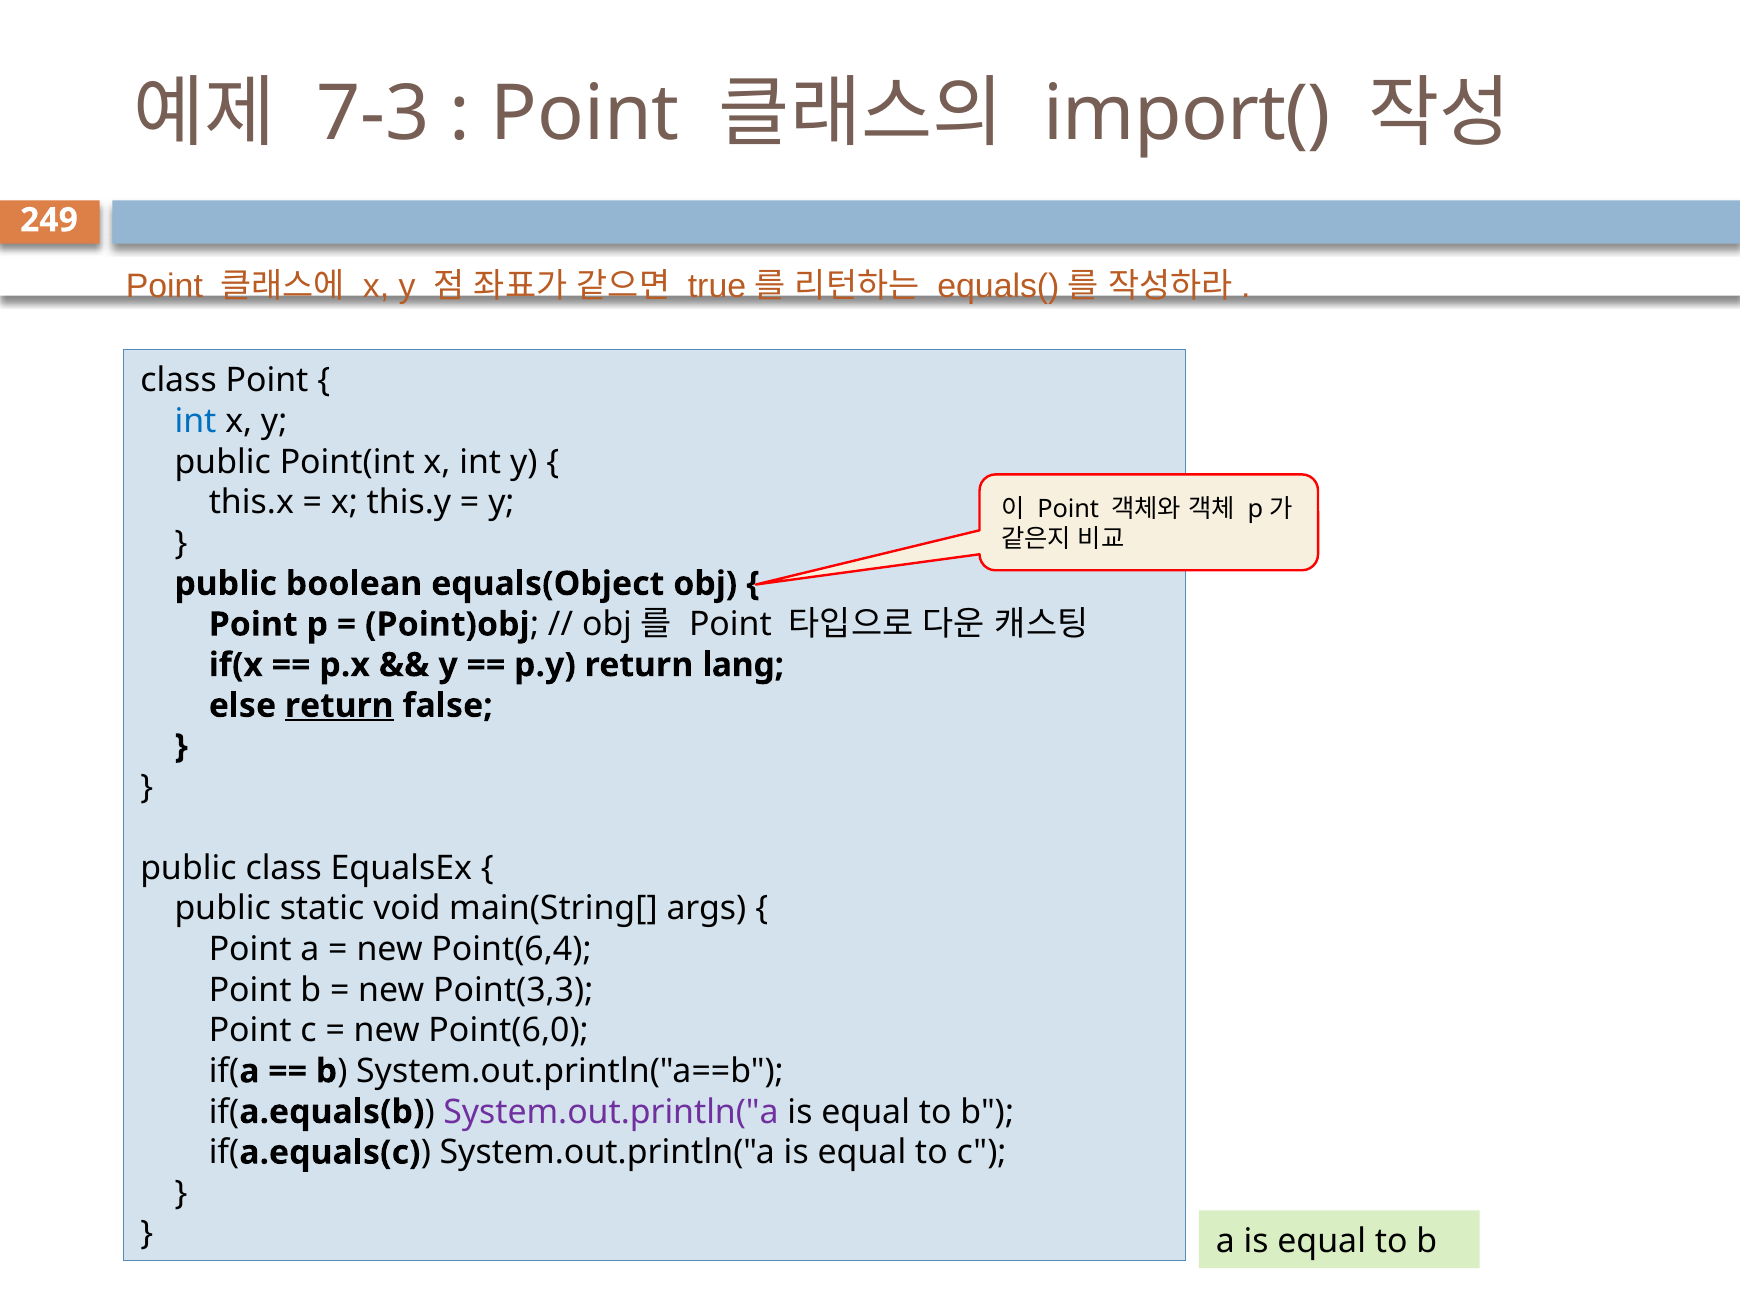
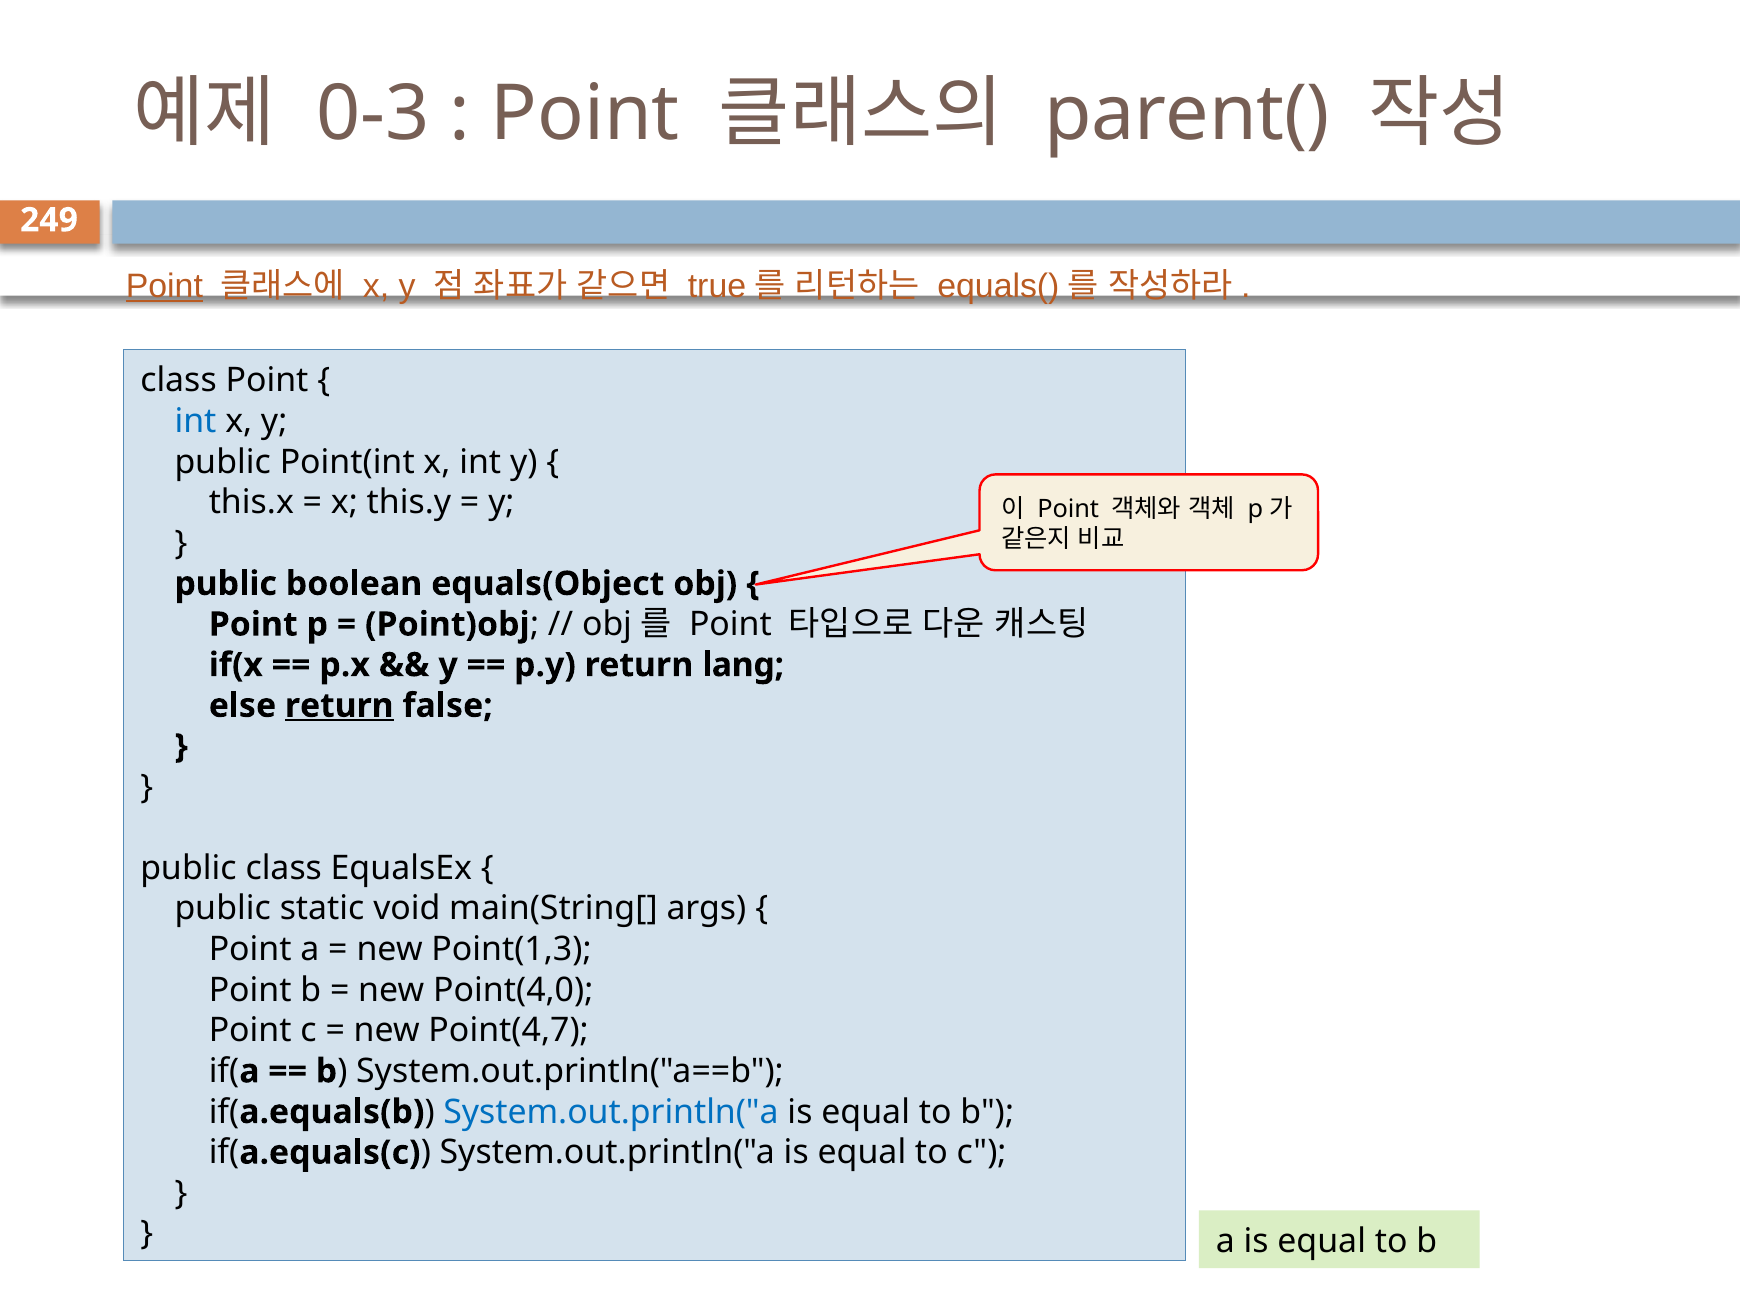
7-3: 7-3 -> 0-3 (373, 114)
import(: import( -> parent( (1187, 114)
Point underline: none -> present (164, 286)
Point(6,4: Point(6,4 -> Point(1,3 (511, 949)
Point(3,3: Point(3,3 -> Point(4,0 (513, 990)
Point(6,0: Point(6,0 -> Point(4,7 (509, 1031)
System.out.println("a colour: purple -> blue (611, 1112)
